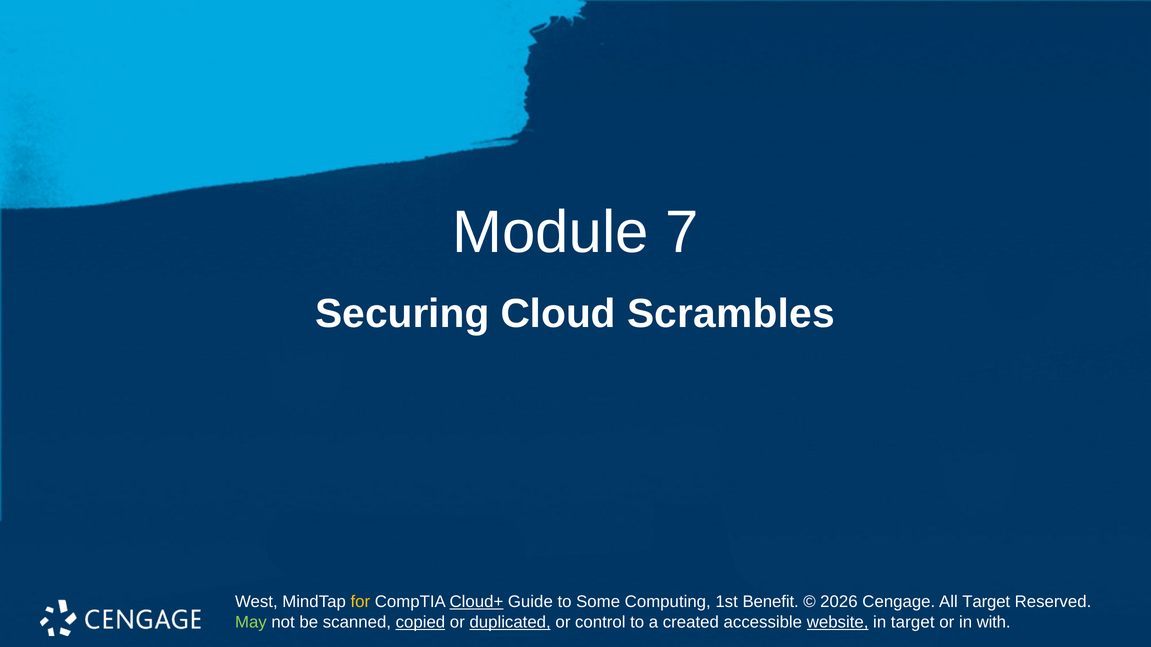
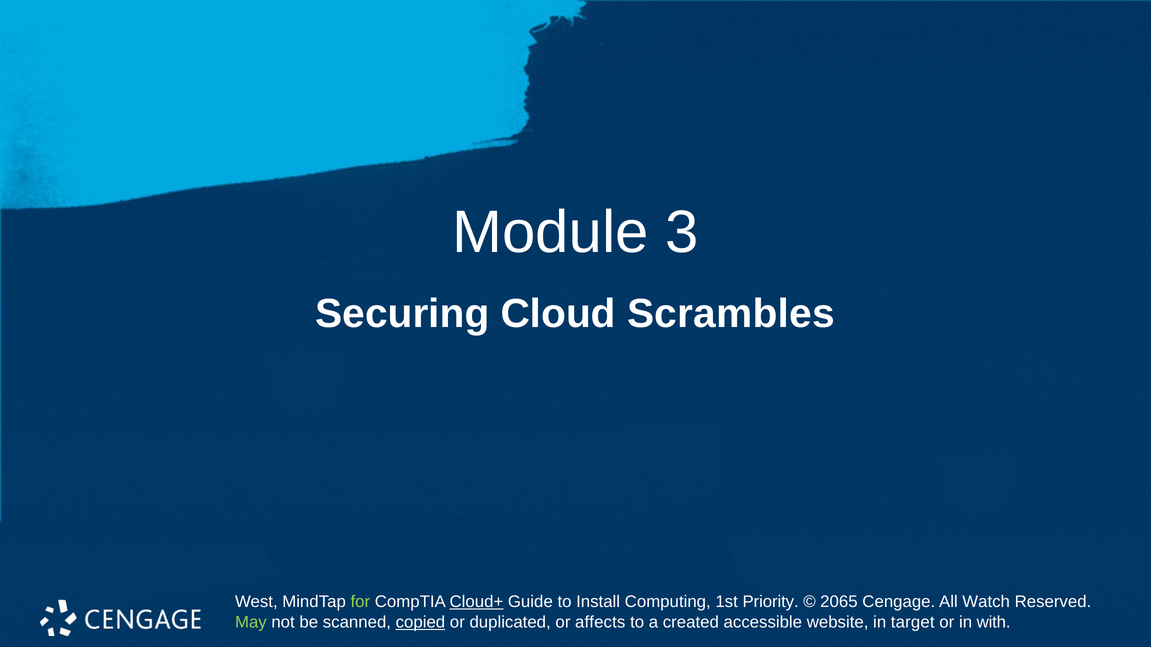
7: 7 -> 3 (682, 233)
for colour: yellow -> light green (360, 602)
Some: Some -> Install (598, 602)
Benefit: Benefit -> Priority (771, 602)
2026: 2026 -> 2065 (839, 602)
All Target: Target -> Watch (986, 602)
duplicated underline: present -> none (510, 622)
control: control -> affects (600, 622)
website underline: present -> none (838, 622)
